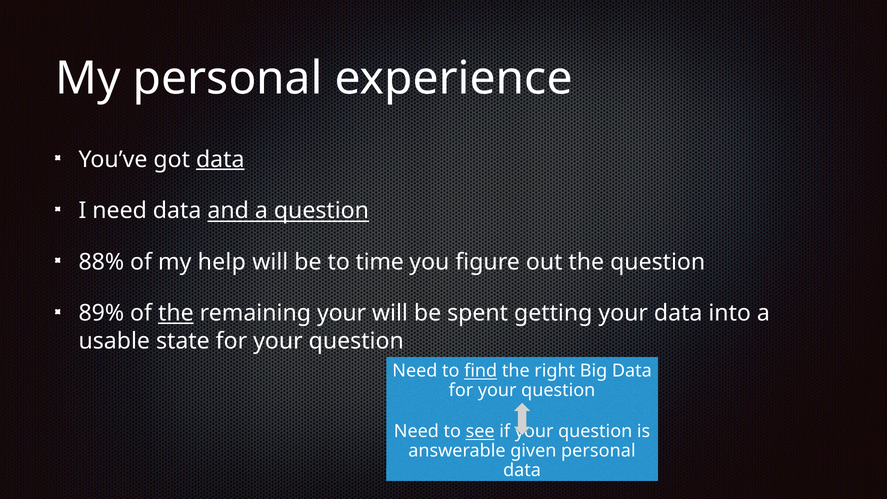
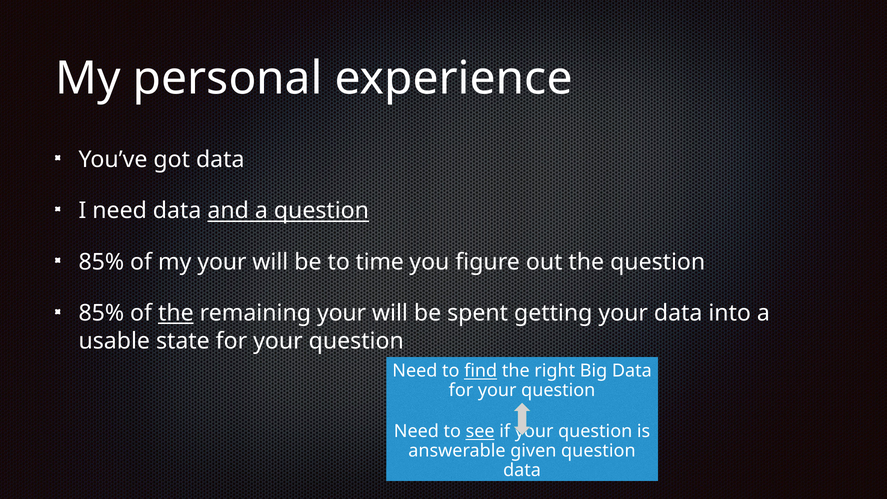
data underline: present -> none (220, 159)
88%: 88% -> 85% (101, 262)
my help: help -> your (222, 262)
89%: 89% -> 85% (101, 313)
given personal: personal -> question (598, 451)
